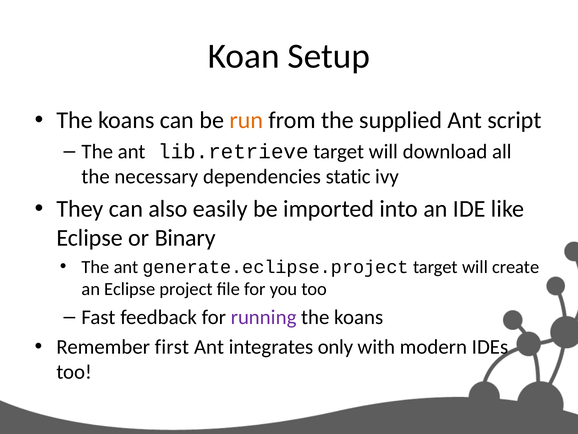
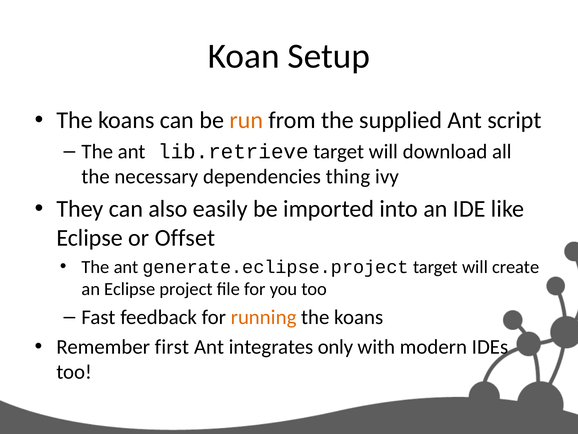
static: static -> thing (348, 176)
Binary: Binary -> Offset (185, 238)
running colour: purple -> orange (264, 317)
